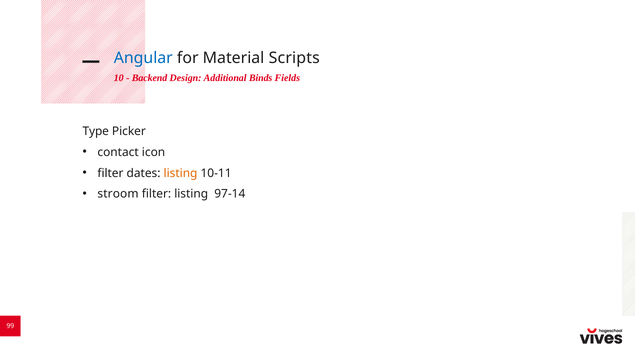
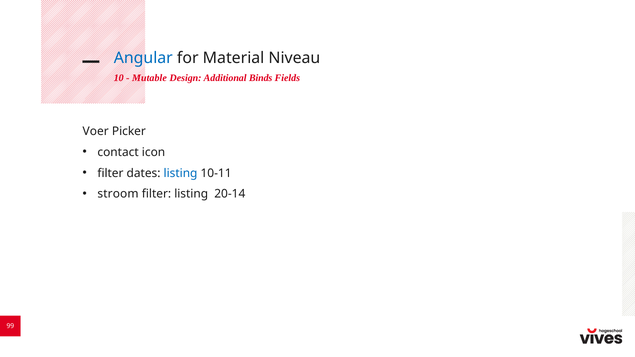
Scripts: Scripts -> Niveau (294, 58)
Backend: Backend -> Mutable (149, 78)
Type: Type -> Voer (96, 131)
listing colour: orange -> blue (181, 173)
97-14: 97-14 -> 20-14 (230, 194)
